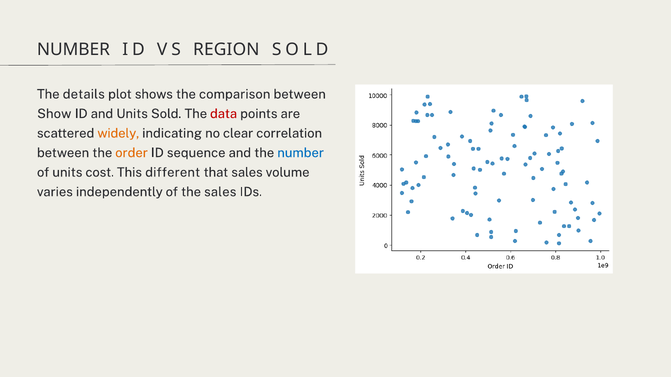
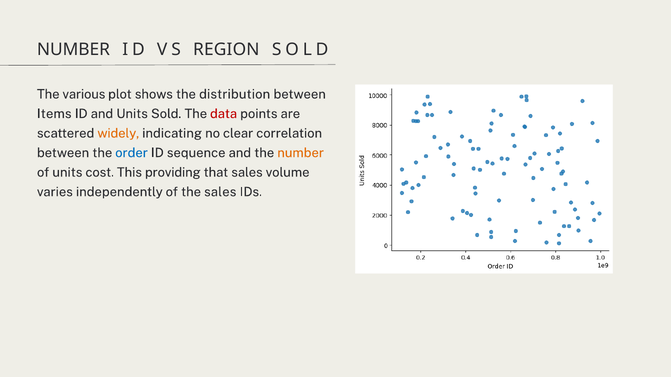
details: details -> various (84, 94)
comparison: comparison -> distribution (235, 94)
Show: Show -> Items (54, 114)
order colour: orange -> blue (132, 153)
number colour: blue -> orange (301, 153)
different: different -> providing (173, 173)
